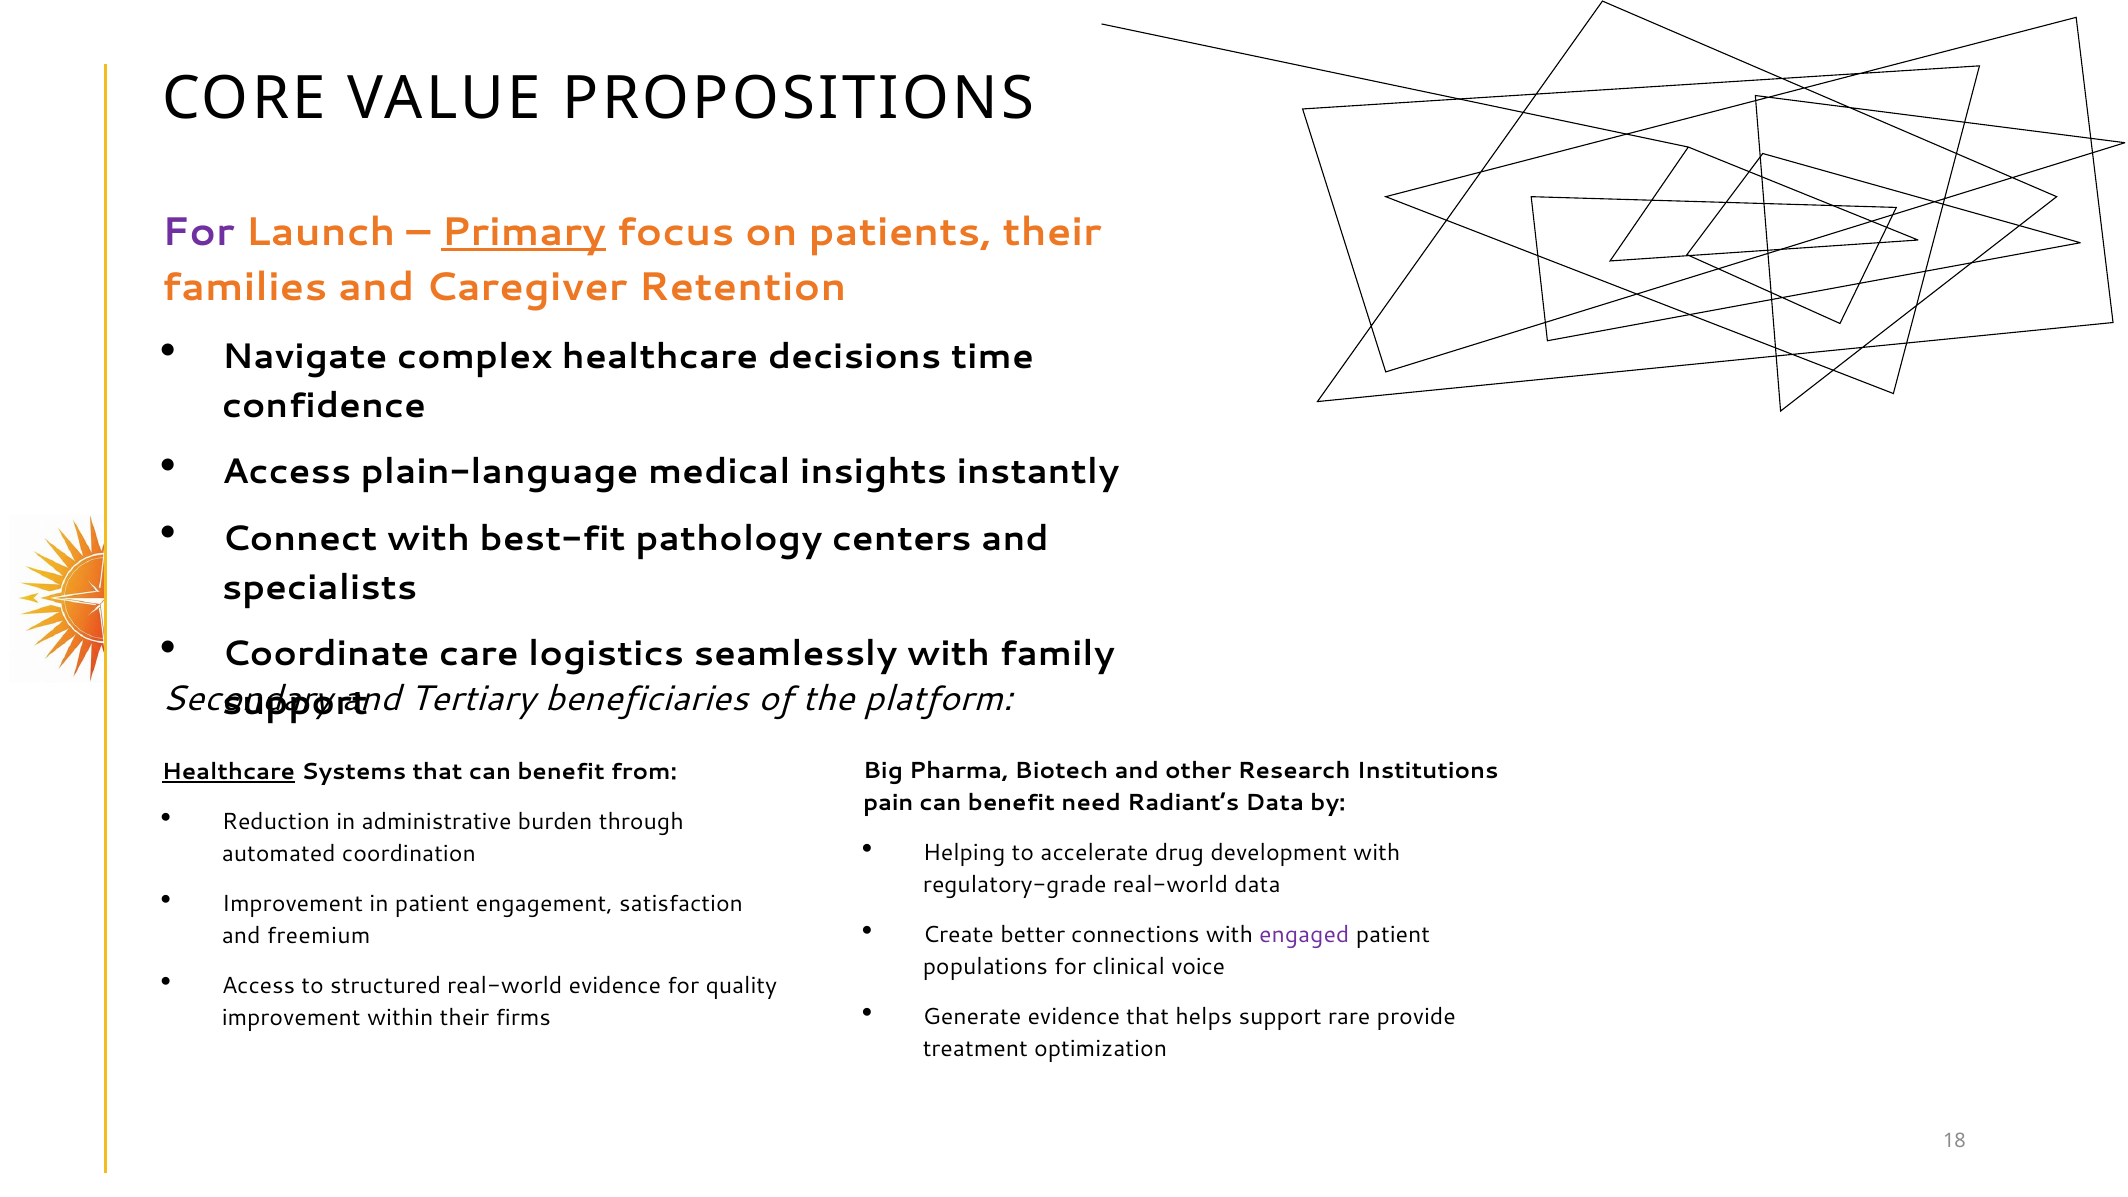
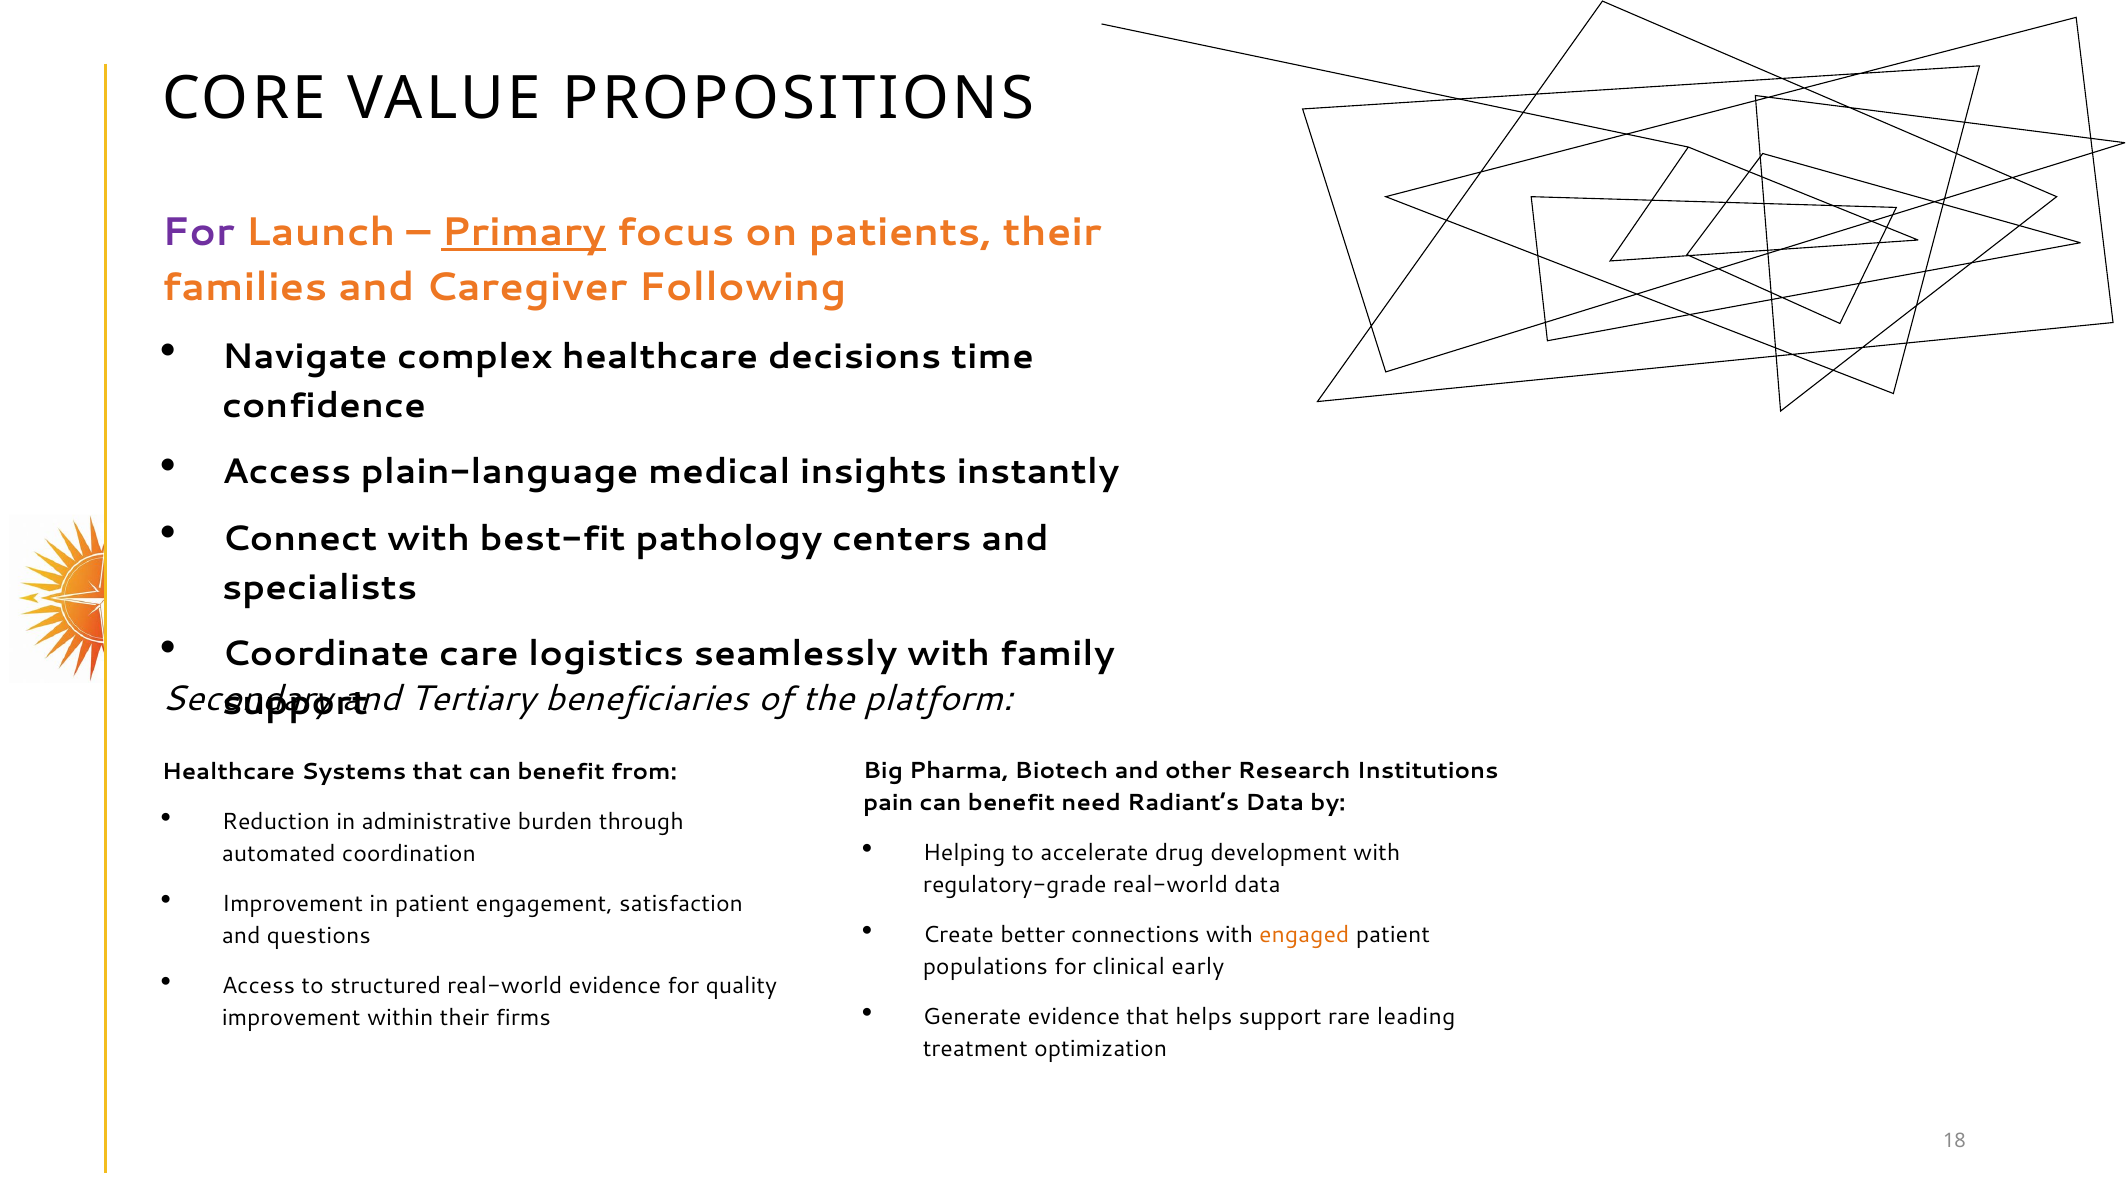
Retention: Retention -> Following (742, 287)
Healthcare underline: present -> none (228, 772)
engaged colour: purple -> orange (1304, 935)
freemium: freemium -> questions (319, 936)
voice: voice -> early (1198, 967)
provide: provide -> leading (1416, 1017)
